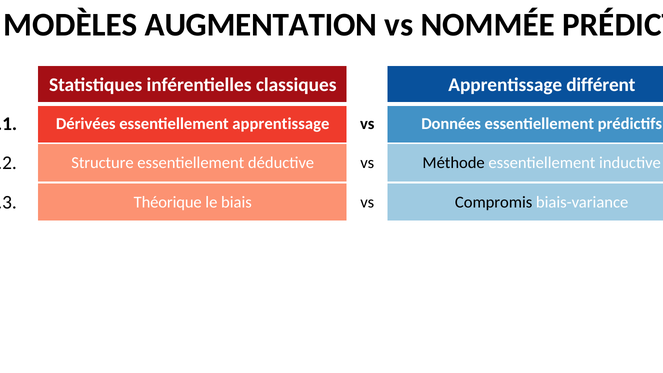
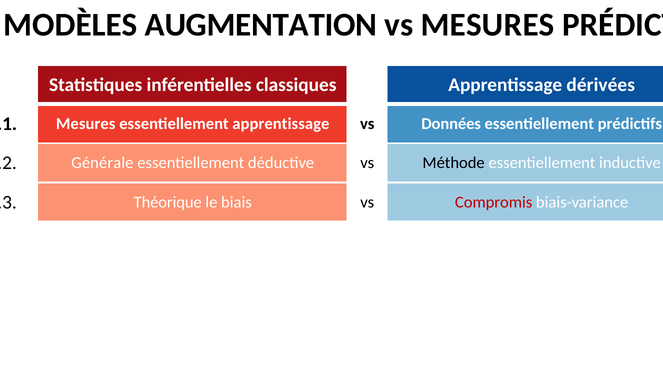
vs NOMMÉE: NOMMÉE -> MESURES (488, 25)
différent: différent -> dérivées (601, 85)
Dérivées: Dérivées -> Mesures (86, 124)
Structure: Structure -> Générale (102, 163)
Compromis colour: black -> red (494, 202)
